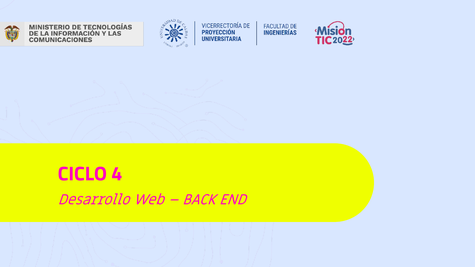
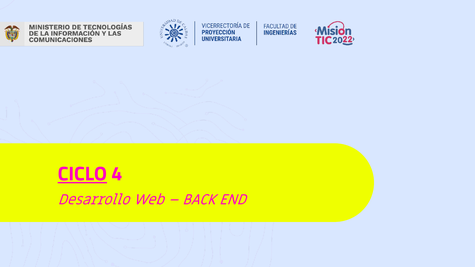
CICLO underline: none -> present (82, 174)
